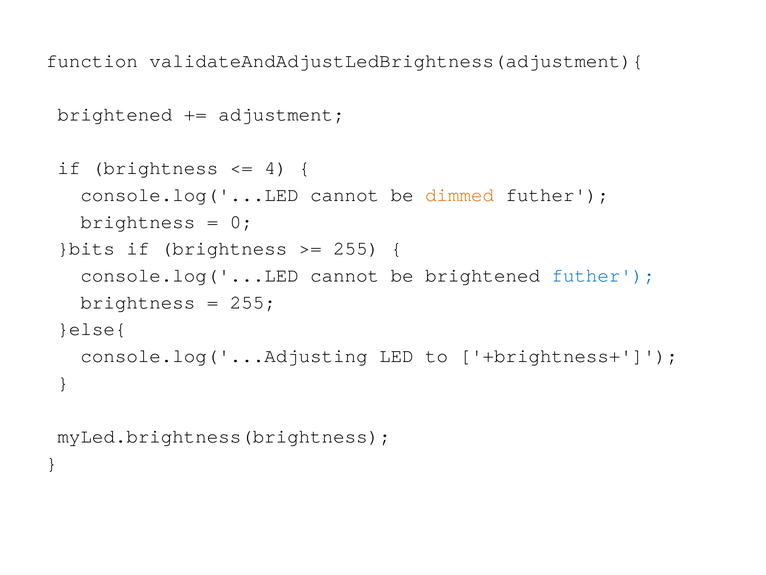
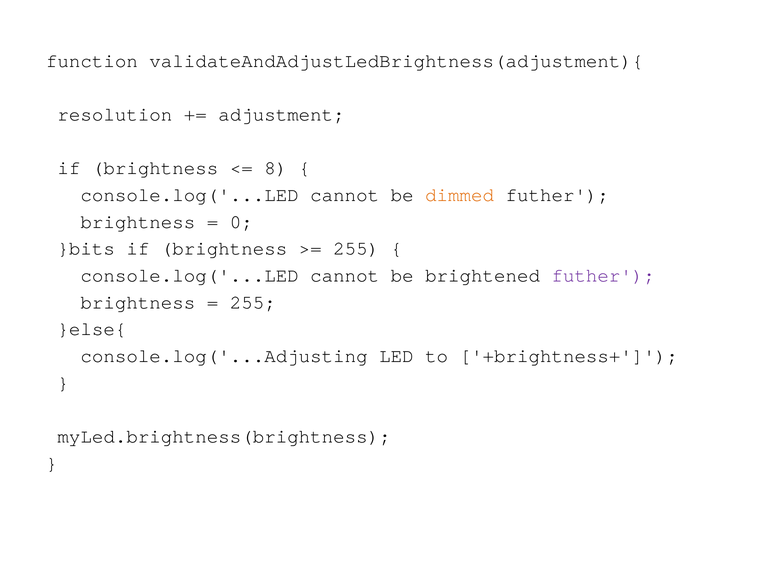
brightened: brightened -> resolution (115, 114)
4: 4 -> 8 (276, 168)
futher colour: blue -> purple (603, 275)
